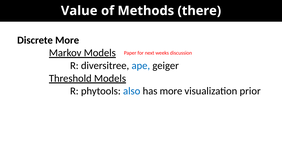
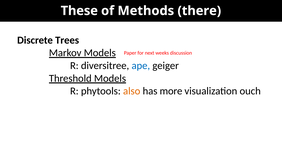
Value: Value -> These (79, 11)
Discrete More: More -> Trees (67, 40)
also colour: blue -> orange (132, 91)
prior: prior -> ouch (250, 91)
